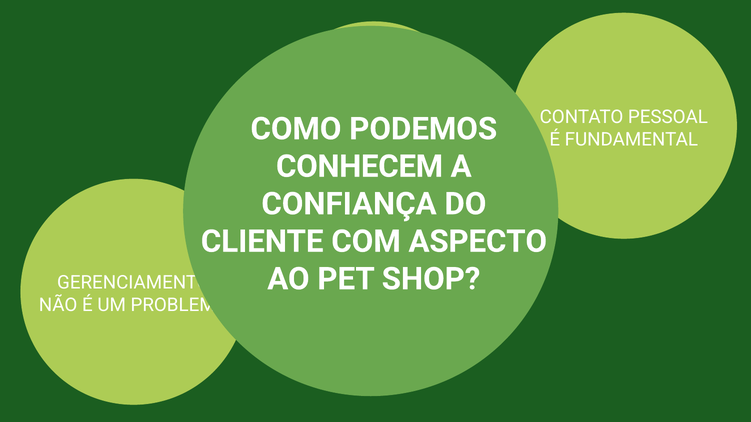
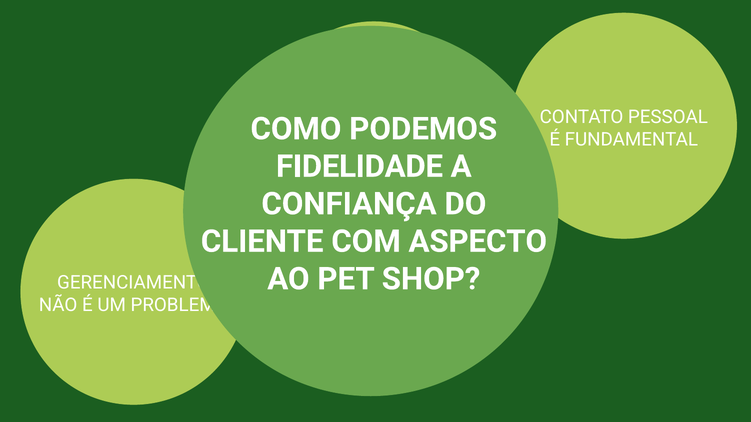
CONHECEM: CONHECEM -> FIDELIDADE (360, 167)
